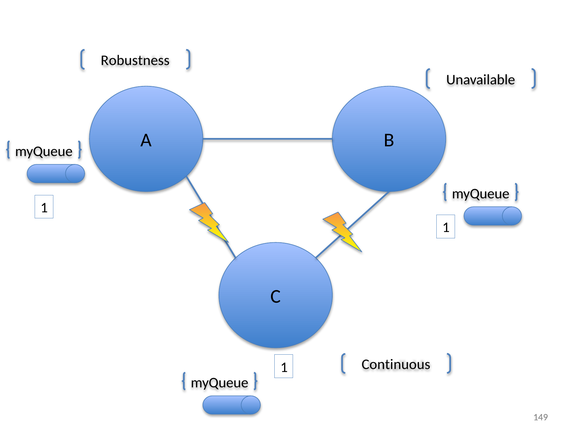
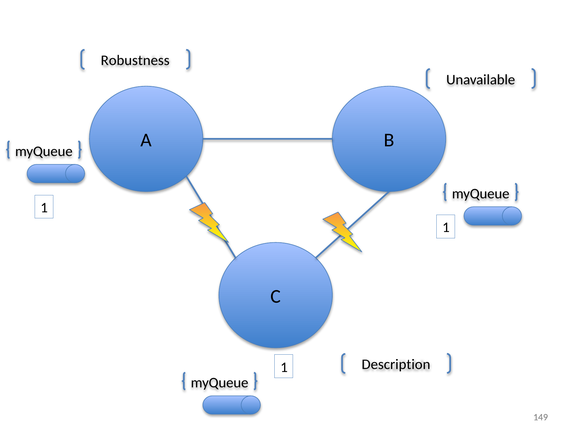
Continuous: Continuous -> Description (396, 365)
